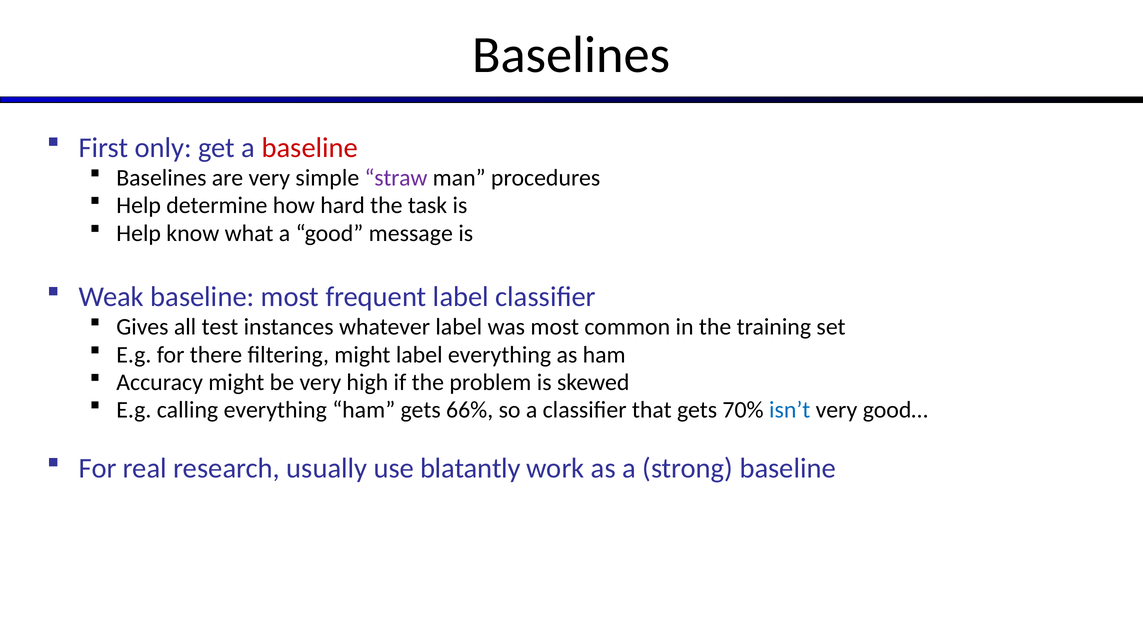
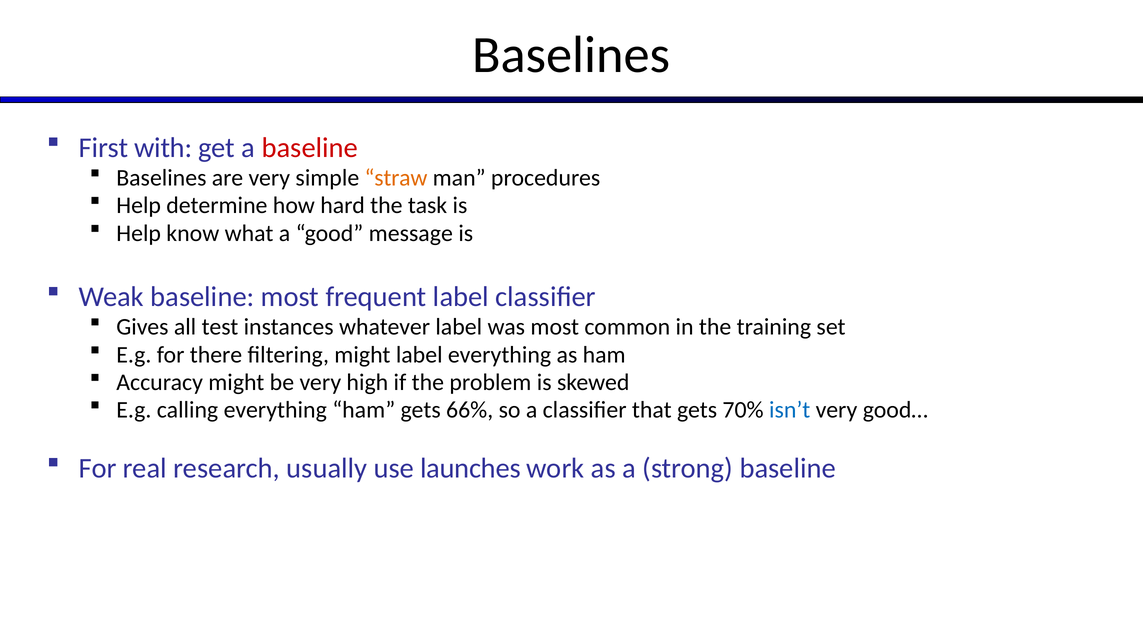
only: only -> with (163, 148)
straw colour: purple -> orange (396, 178)
blatantly: blatantly -> launches (470, 468)
